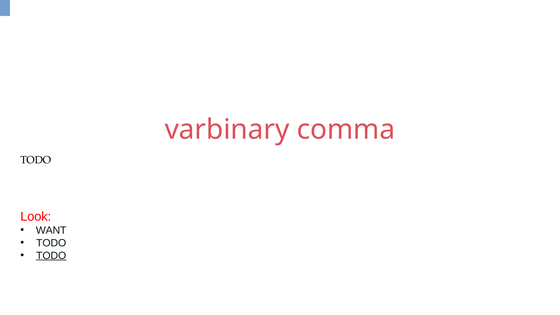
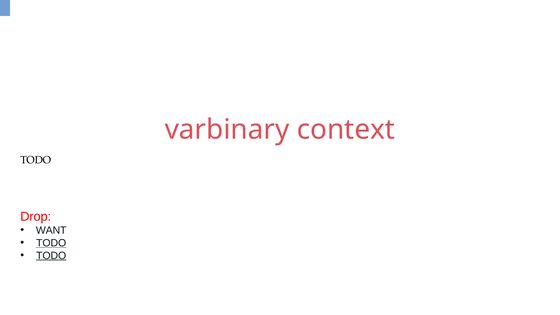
comma: comma -> context (346, 130)
Look: Look -> Drop (36, 217)
TODO underline: none -> present (51, 243)
